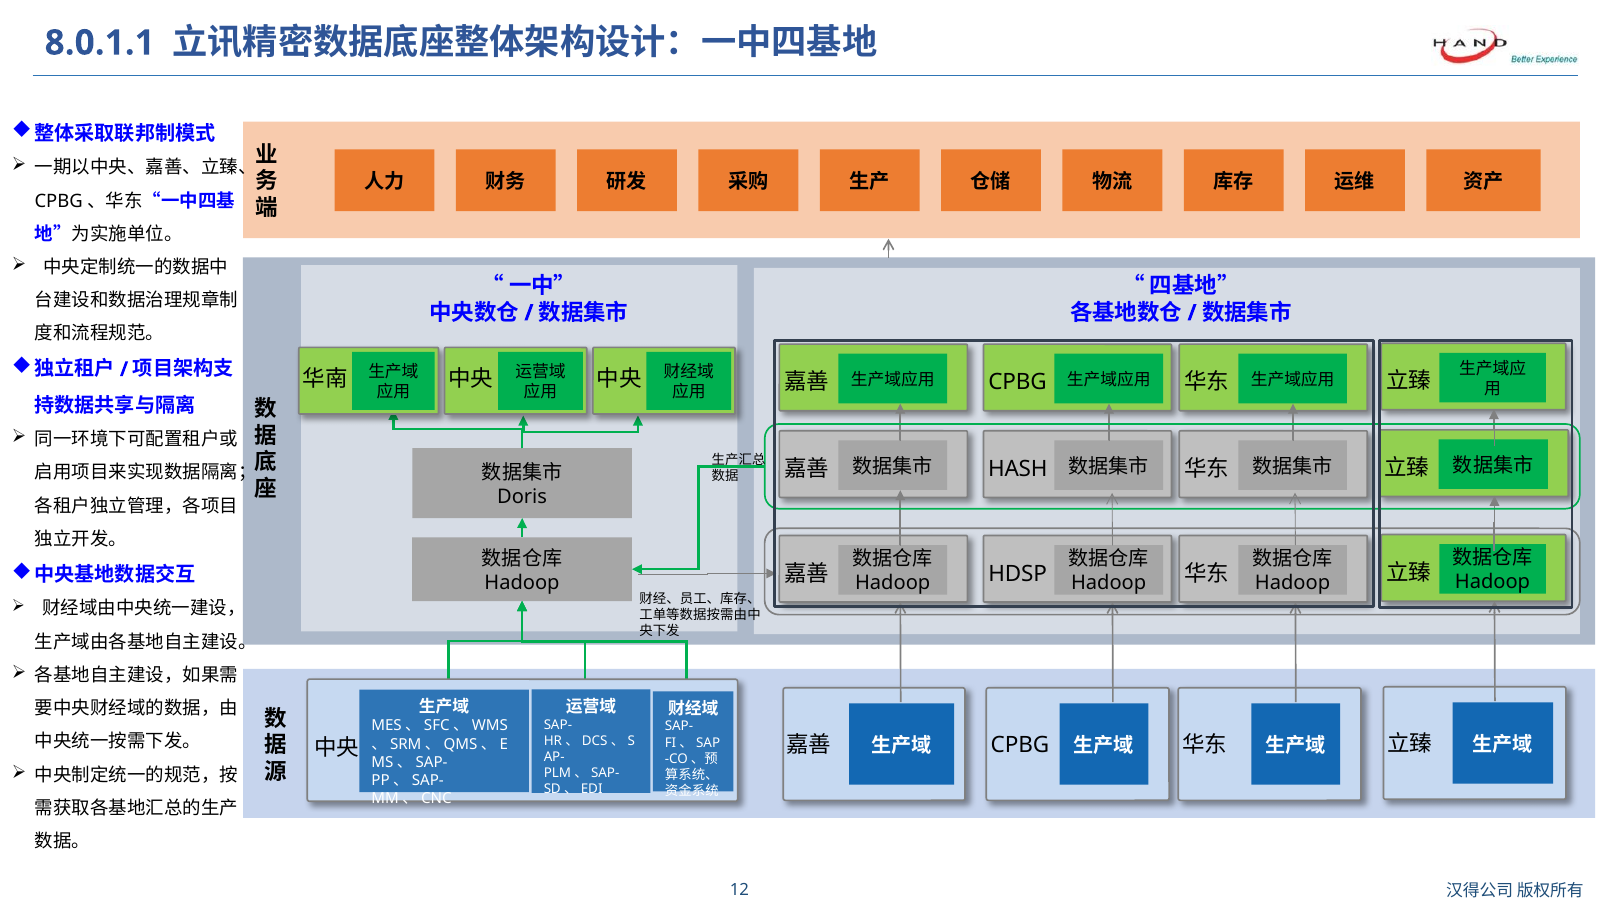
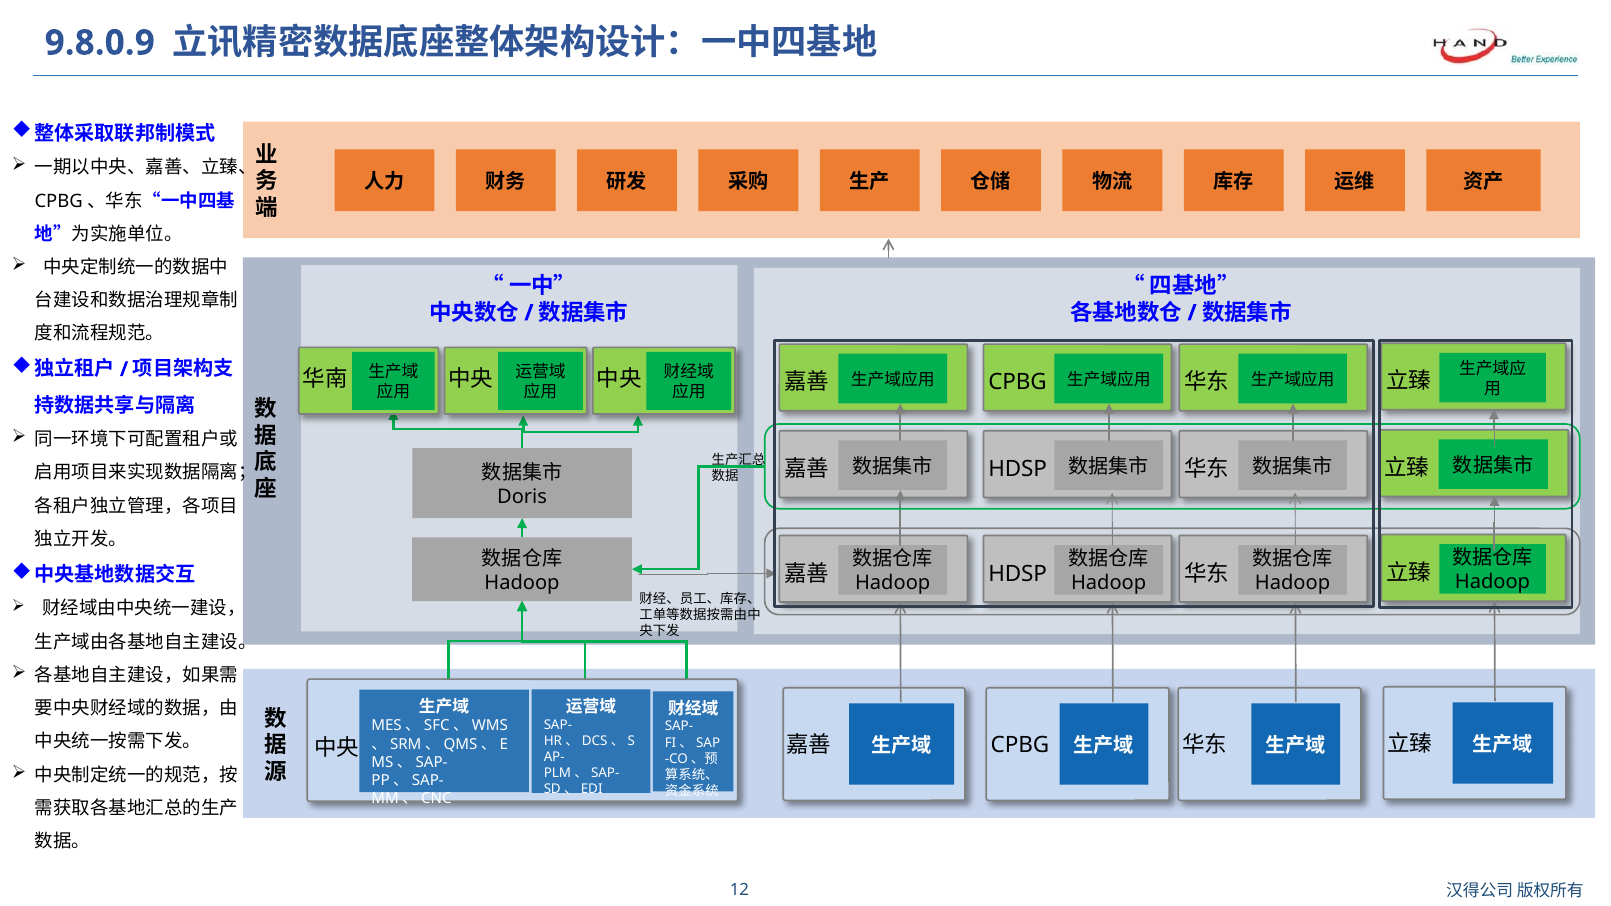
8.0.1.1: 8.0.1.1 -> 9.8.0.9 (100, 43)
HASH: HASH -> HDSP (1018, 469)
